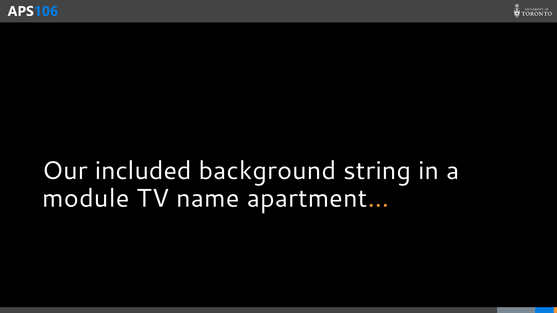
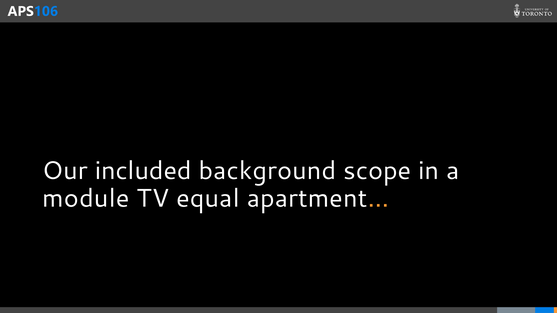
string: string -> scope (377, 171)
name: name -> equal (208, 199)
